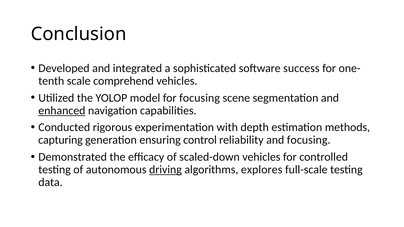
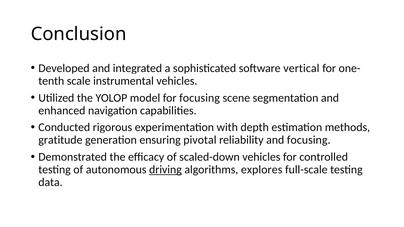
success: success -> vertical (301, 68)
comprehend: comprehend -> instrumental (124, 81)
enhanced underline: present -> none (62, 111)
capturing: capturing -> gratitude (60, 140)
control: control -> pivotal (200, 140)
